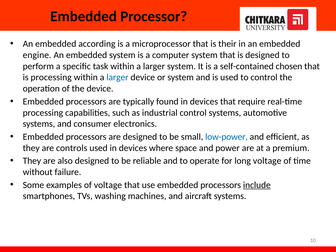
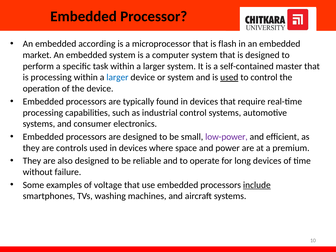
their: their -> flash (227, 44)
engine: engine -> market (37, 55)
chosen: chosen -> master (289, 66)
used underline: none -> present (229, 77)
low-power colour: blue -> purple (226, 137)
long voltage: voltage -> devices (267, 161)
